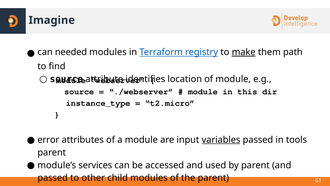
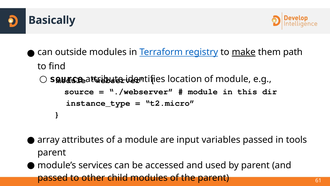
Imagine: Imagine -> Basically (52, 20)
needed: needed -> outside (71, 52)
error: error -> array (48, 140)
variables underline: present -> none (221, 140)
